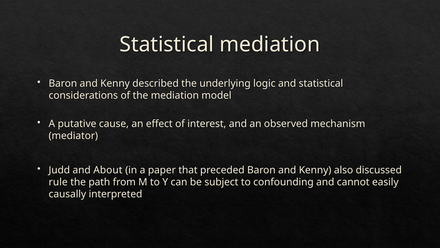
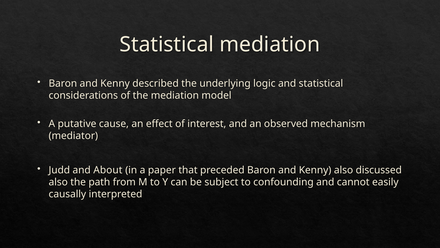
rule: rule -> also (58, 182)
